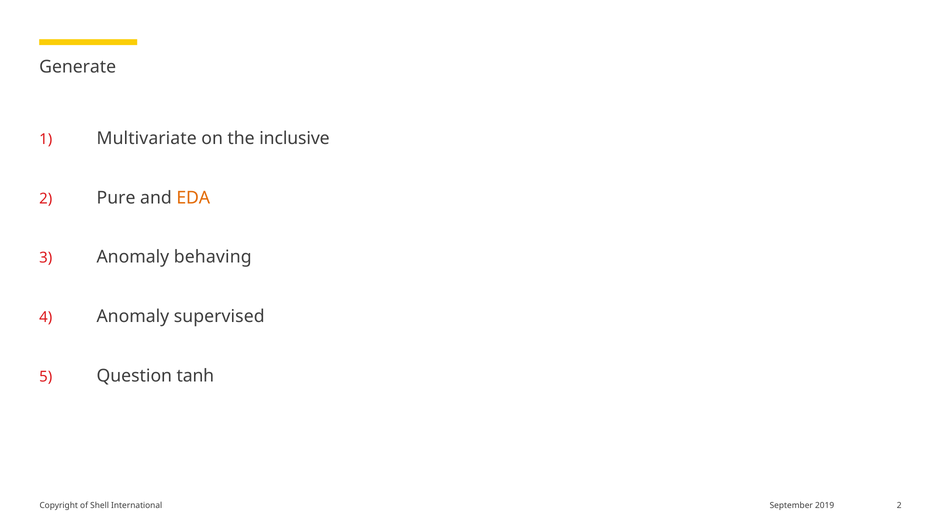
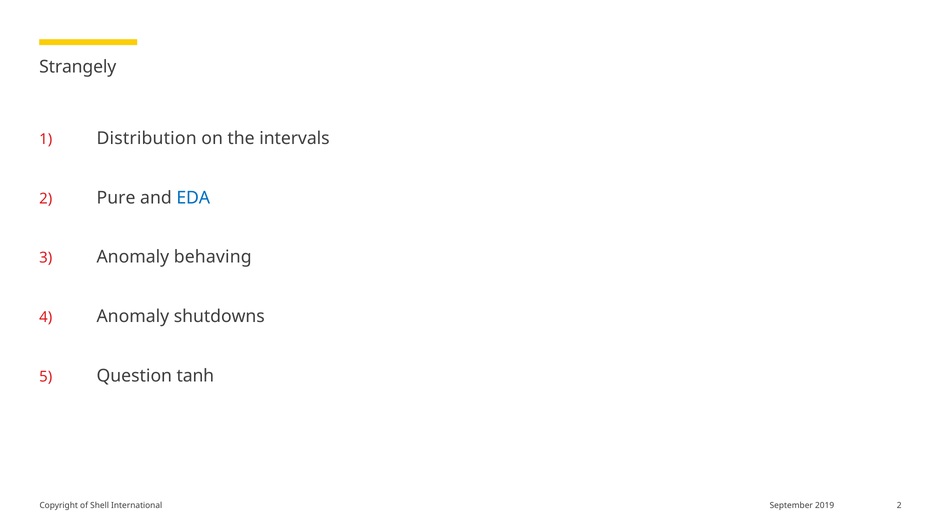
Generate: Generate -> Strangely (78, 67)
Multivariate: Multivariate -> Distribution (147, 138)
inclusive: inclusive -> intervals (294, 138)
EDA colour: orange -> blue (193, 198)
supervised: supervised -> shutdowns (219, 316)
